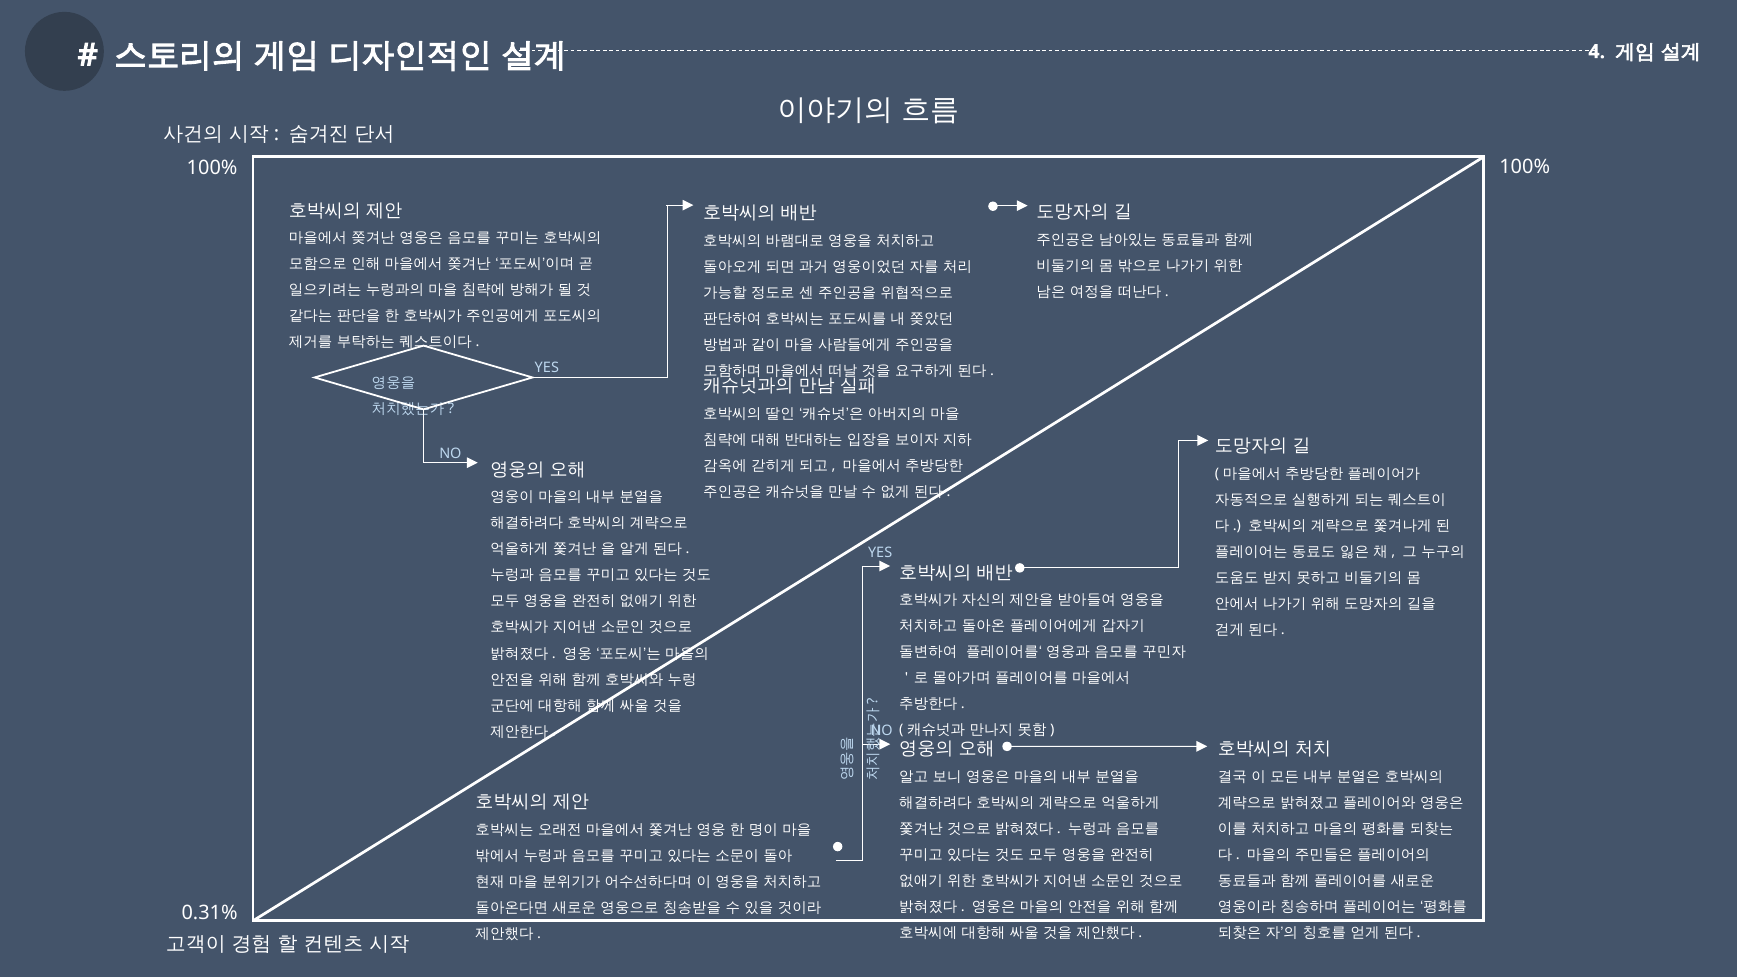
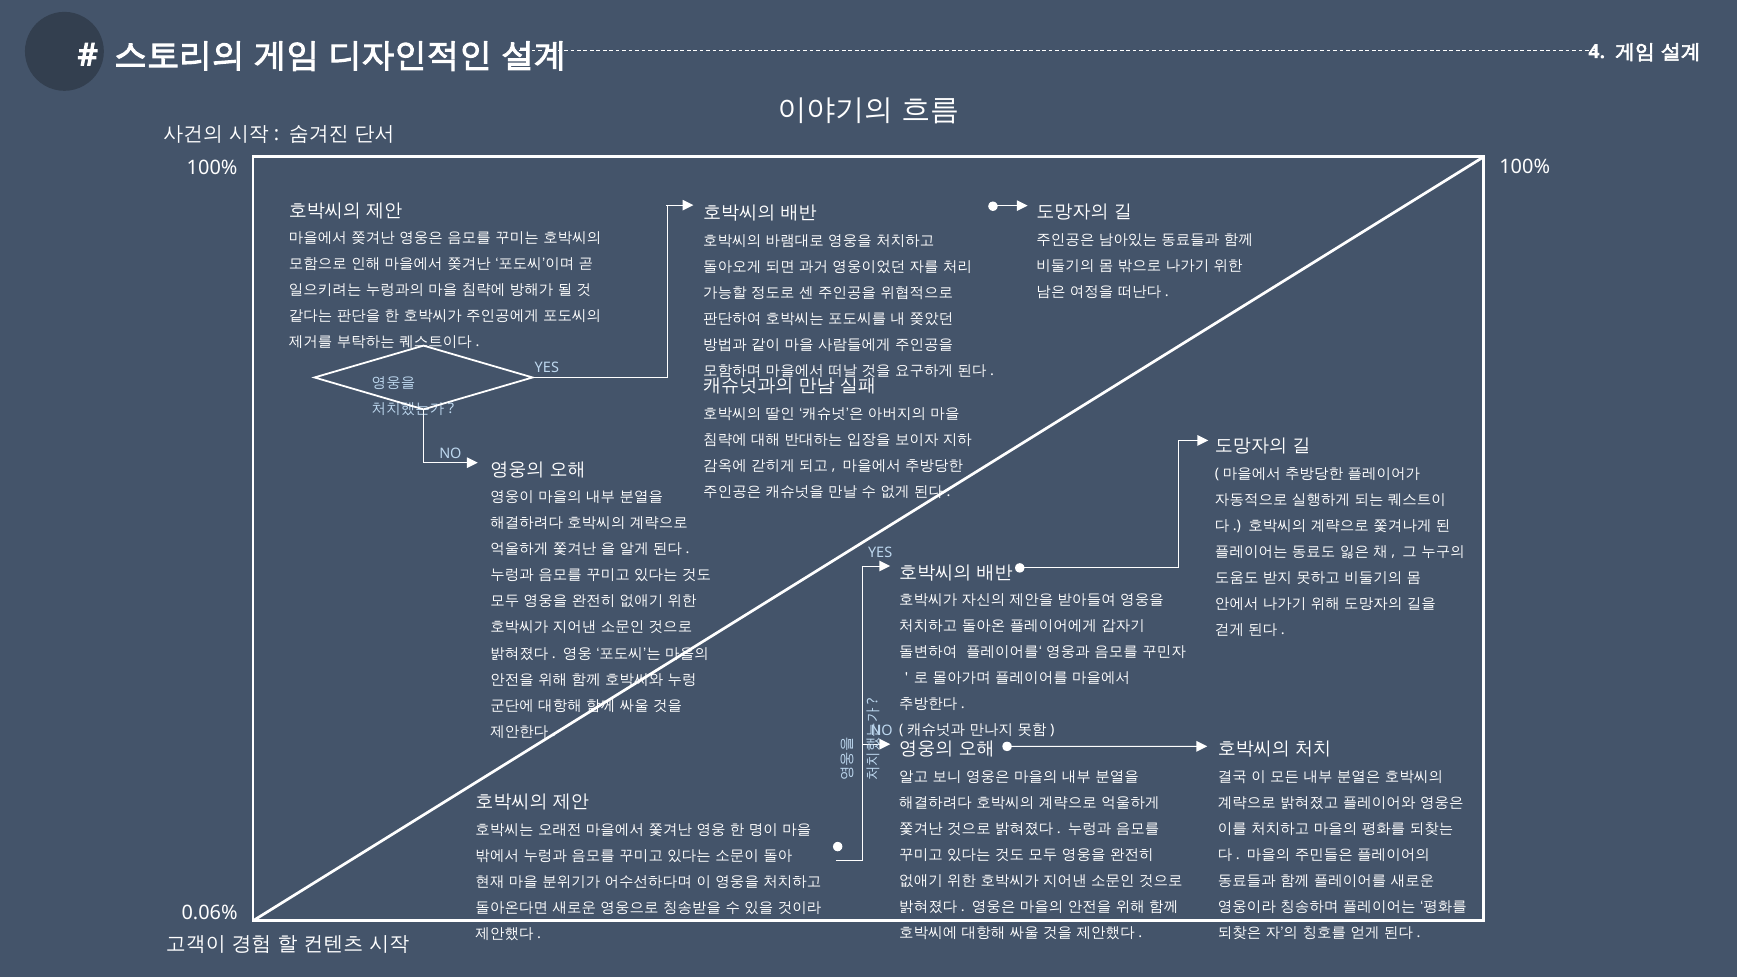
0.31%: 0.31% -> 0.06% (210, 913)
